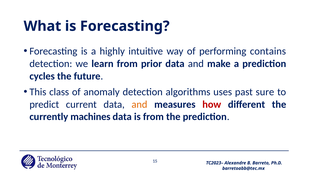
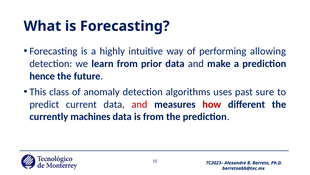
contains: contains -> allowing (268, 51)
cycles: cycles -> hence (42, 76)
and colour: orange -> red (139, 104)
